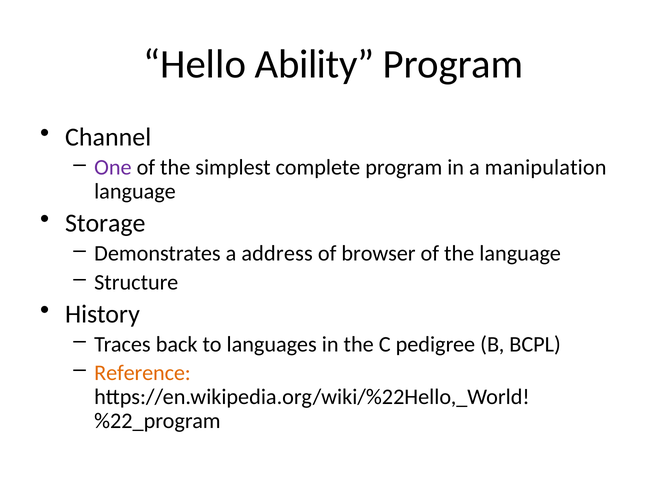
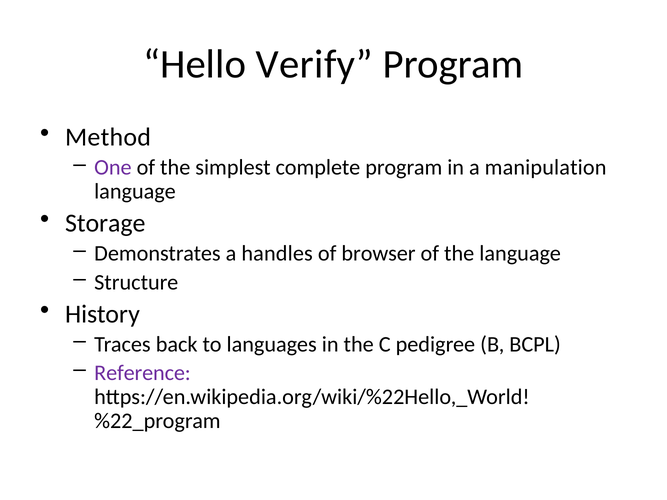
Ability: Ability -> Verify (314, 65)
Channel: Channel -> Method (108, 137)
address: address -> handles (277, 254)
Reference colour: orange -> purple (142, 373)
